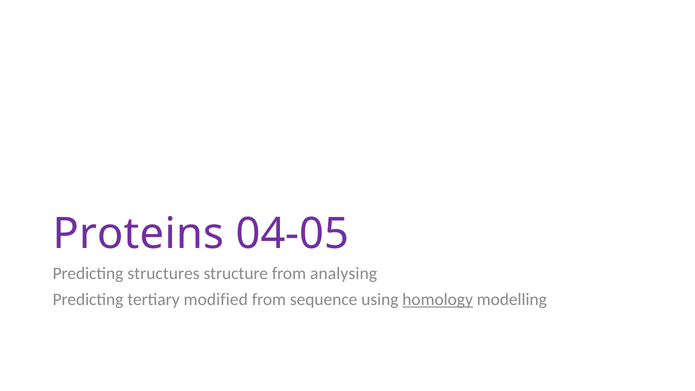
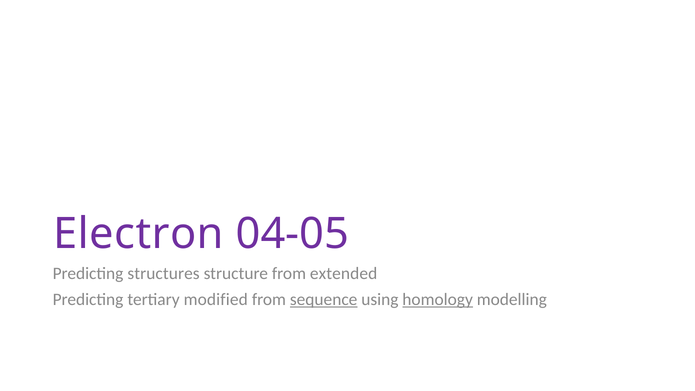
Proteins: Proteins -> Electron (138, 234)
analysing: analysing -> extended (344, 274)
sequence underline: none -> present (324, 300)
